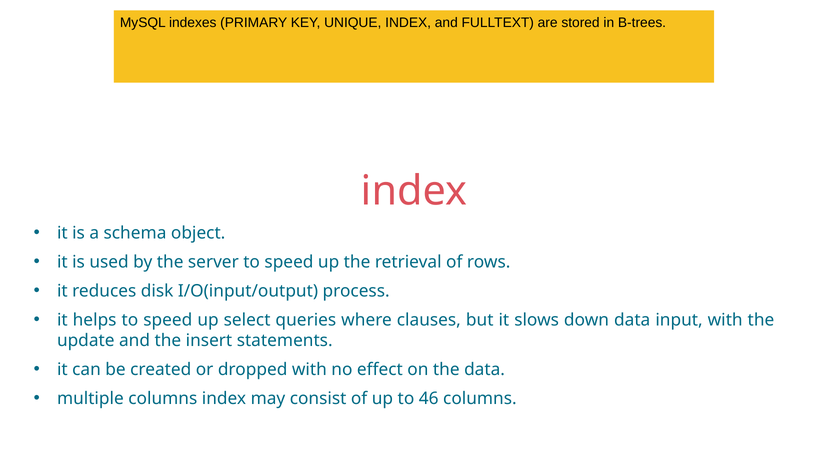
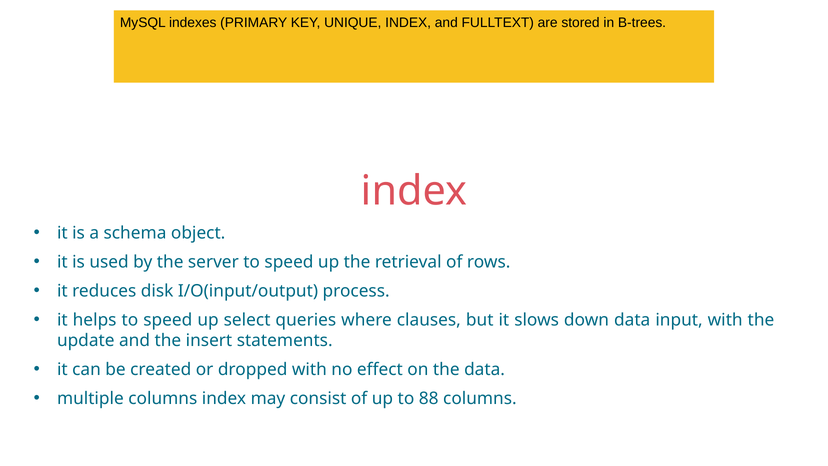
46: 46 -> 88 (429, 398)
